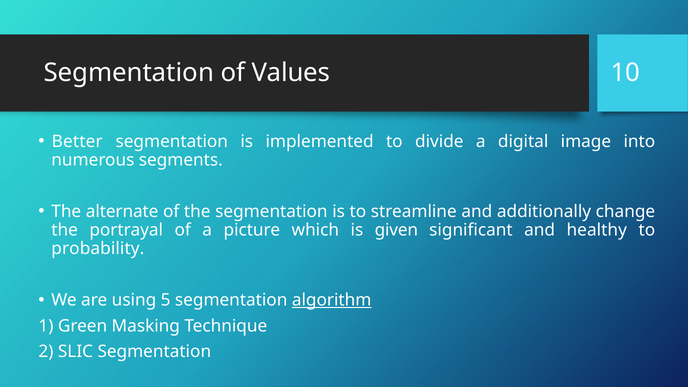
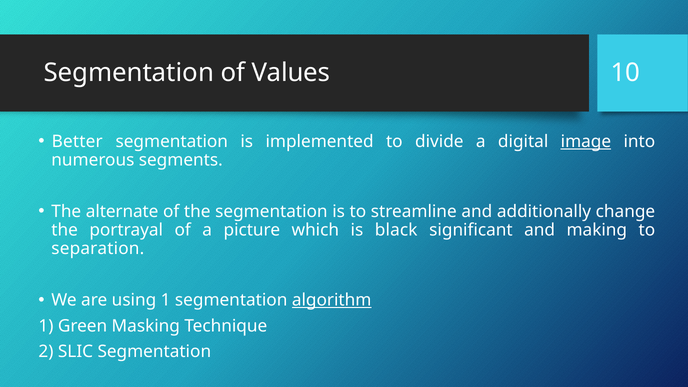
image underline: none -> present (586, 141)
given: given -> black (396, 230)
healthy: healthy -> making (597, 230)
probability: probability -> separation (98, 249)
using 5: 5 -> 1 (166, 300)
